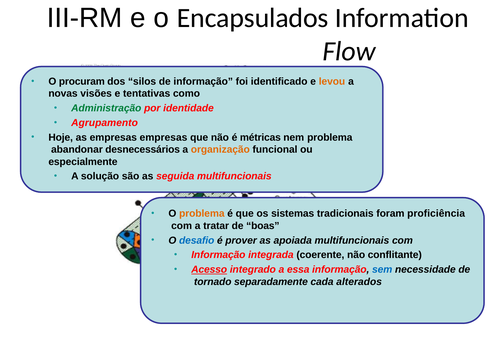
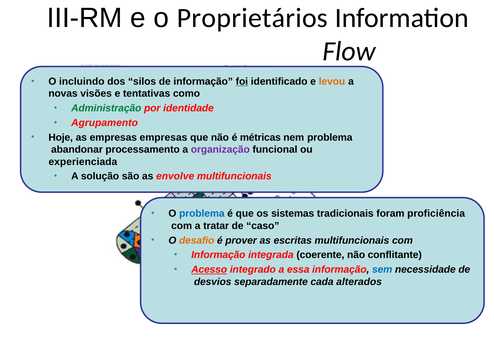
Encapsulados: Encapsulados -> Proprietários (252, 18)
procuram: procuram -> incluindo (82, 81)
foi underline: none -> present (242, 81)
desnecessários: desnecessários -> processamento (143, 150)
organização colour: orange -> purple (220, 150)
especialmente: especialmente -> experienciada (83, 162)
seguida: seguida -> envolve (175, 176)
problema colour: orange -> blue (202, 214)
boas: boas -> caso (263, 226)
desafio colour: blue -> orange (197, 240)
apoiada: apoiada -> escritas (293, 240)
tornado: tornado -> desvios (213, 282)
